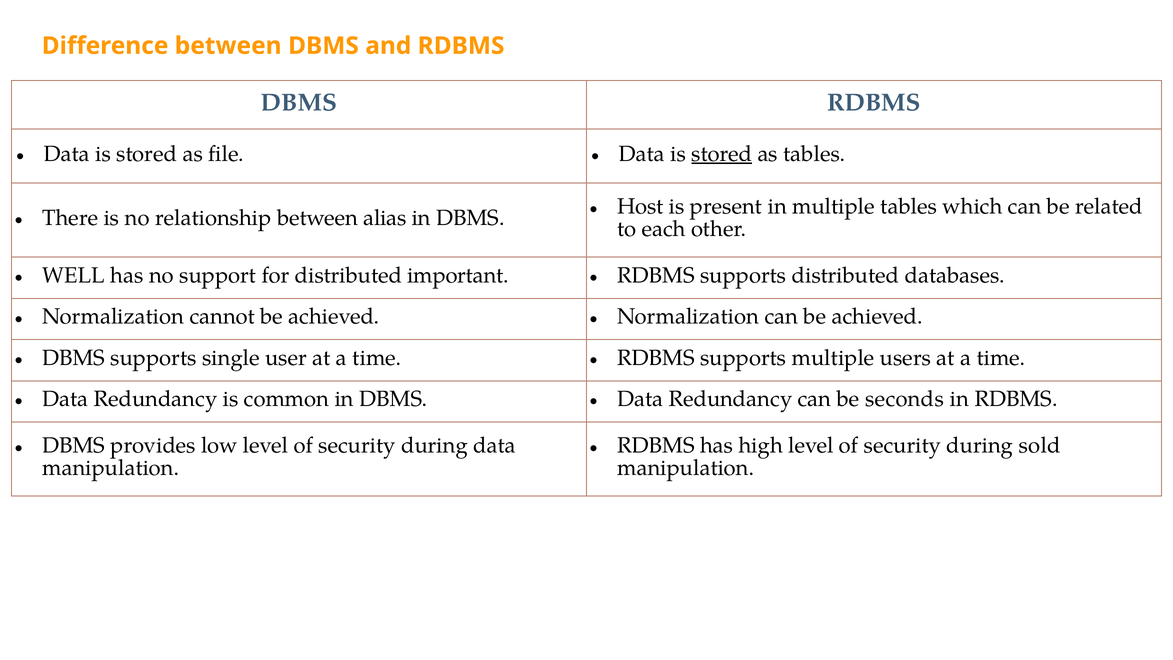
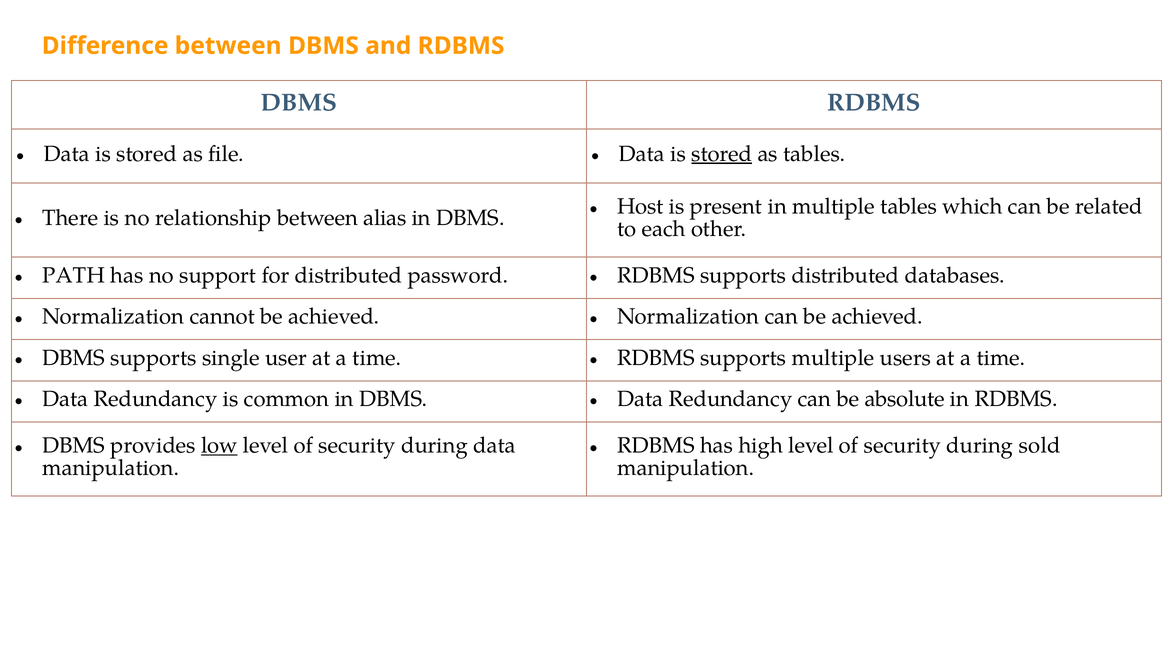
WELL: WELL -> PATH (74, 275)
important: important -> password (458, 275)
seconds: seconds -> absolute (905, 399)
low underline: none -> present (219, 445)
